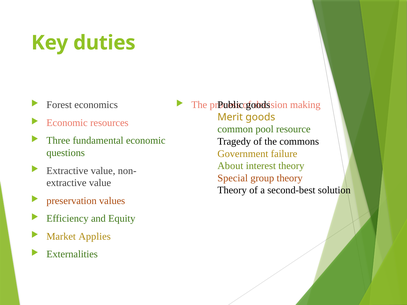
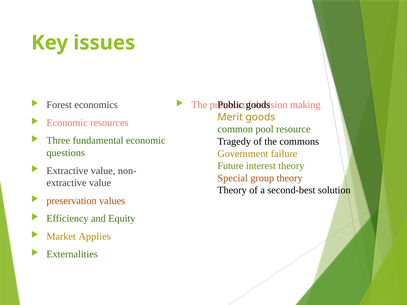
duties: duties -> issues (104, 43)
About: About -> Future (230, 166)
